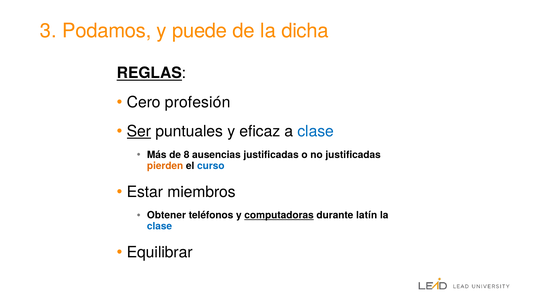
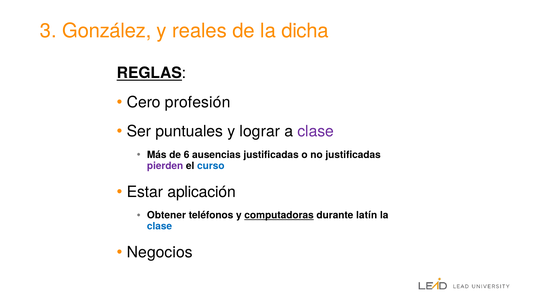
Podamos: Podamos -> González (107, 31)
puede: puede -> reales (200, 31)
Ser underline: present -> none (139, 131)
eficaz: eficaz -> lograr (260, 131)
clase colour: blue -> purple (316, 131)
8: 8 -> 6 (187, 155)
pierden colour: orange -> purple (165, 165)
miembros: miembros -> aplicación (202, 192)
Equilibrar: Equilibrar -> Negocios (160, 252)
